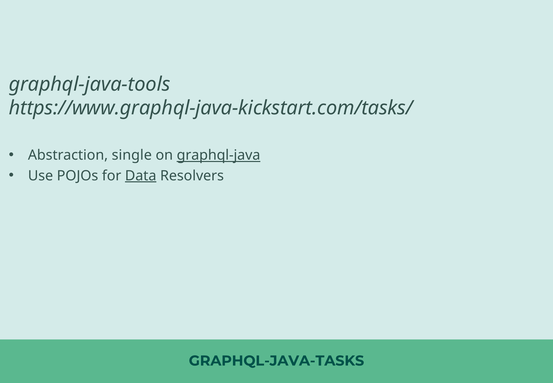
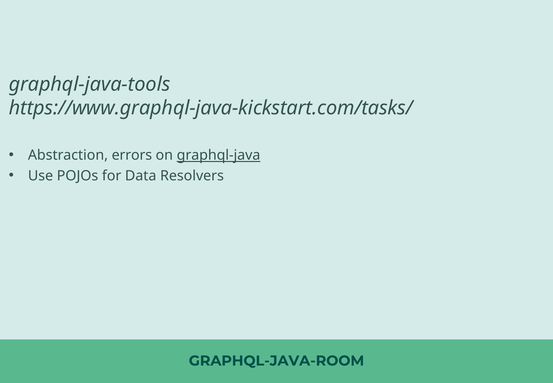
single: single -> errors (132, 155)
Data underline: present -> none (141, 176)
GRAPHQL-JAVA-TASKS: GRAPHQL-JAVA-TASKS -> GRAPHQL-JAVA-ROOM (276, 361)
